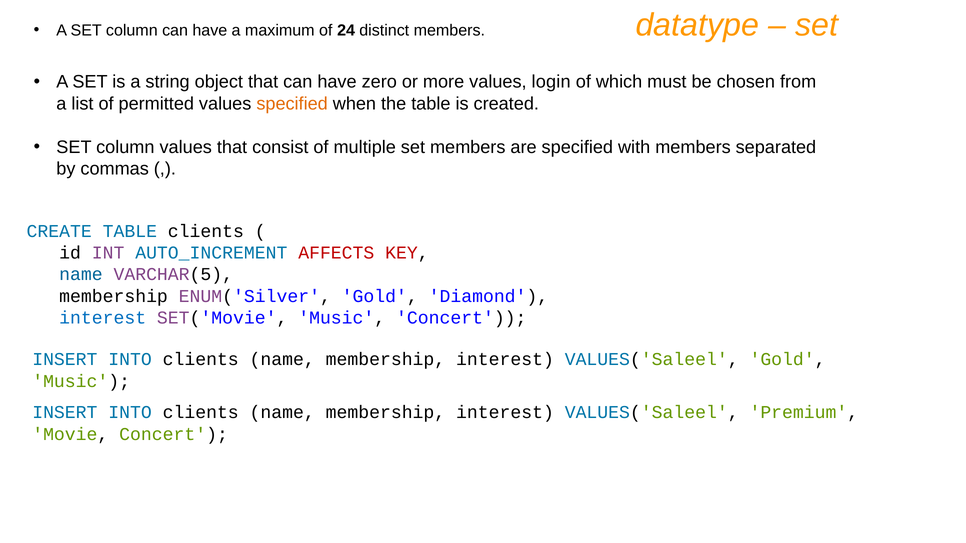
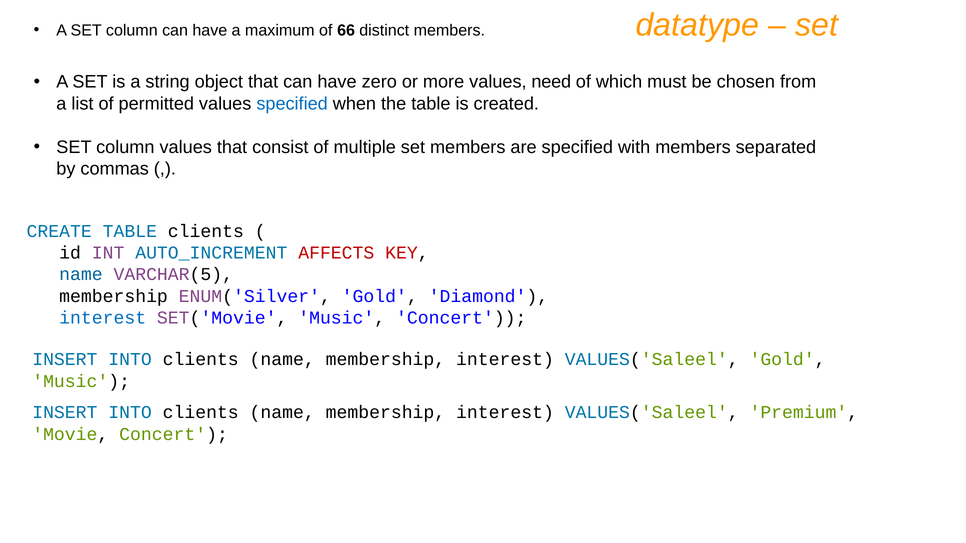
24: 24 -> 66 (346, 30)
login: login -> need (551, 82)
specified colour: orange -> blue (292, 104)
